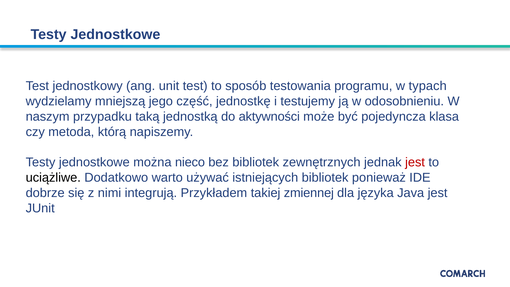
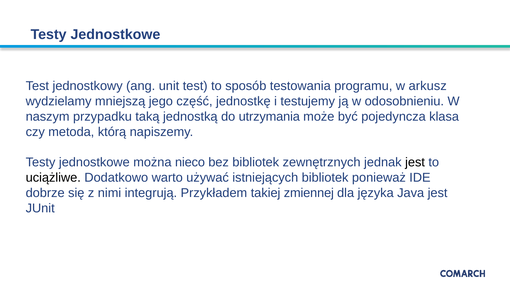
typach: typach -> arkusz (428, 86)
aktywności: aktywności -> utrzymania (269, 116)
jest colour: red -> black (415, 162)
